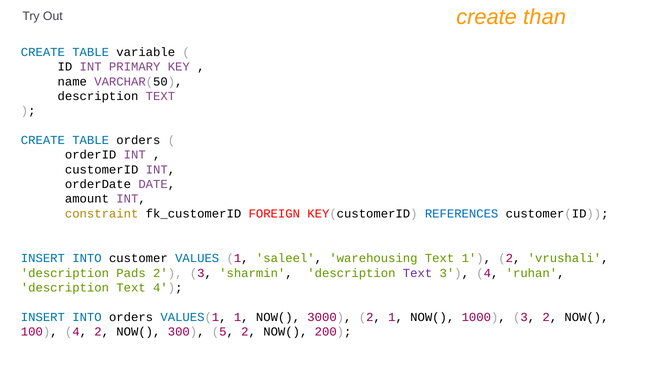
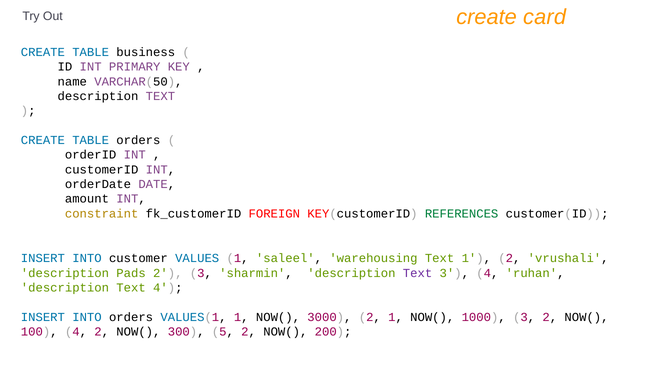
than: than -> card (545, 17)
variable: variable -> business (146, 52)
REFERENCES colour: blue -> green (462, 214)
